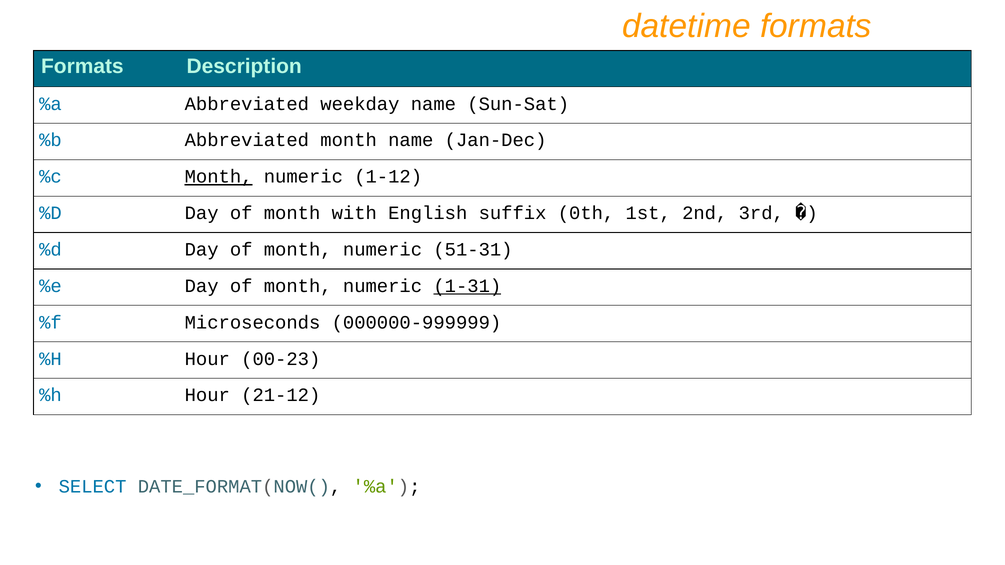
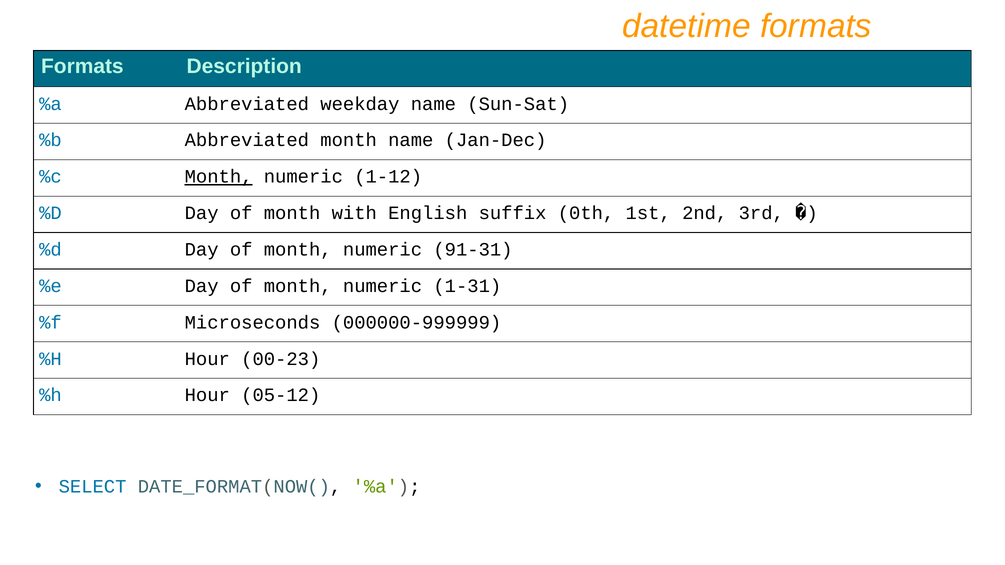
51-31: 51-31 -> 91-31 (473, 250)
1-31 underline: present -> none (467, 286)
21-12: 21-12 -> 05-12 (281, 395)
